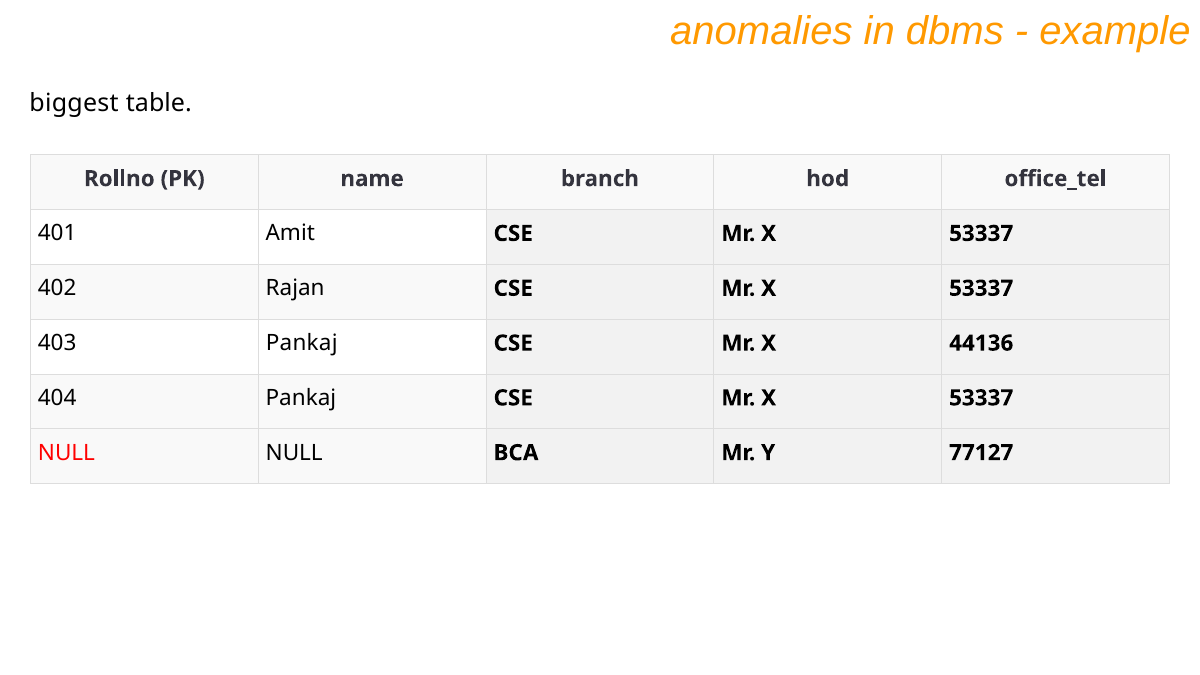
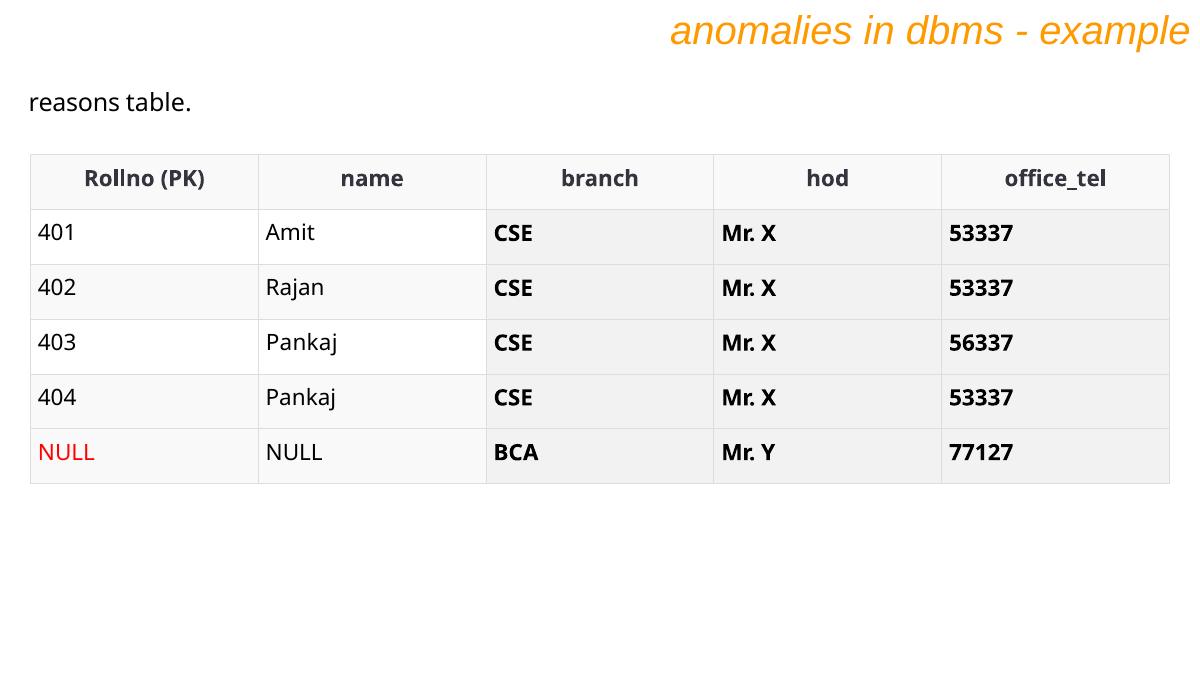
biggest: biggest -> reasons (74, 104)
44136: 44136 -> 56337 (981, 343)
